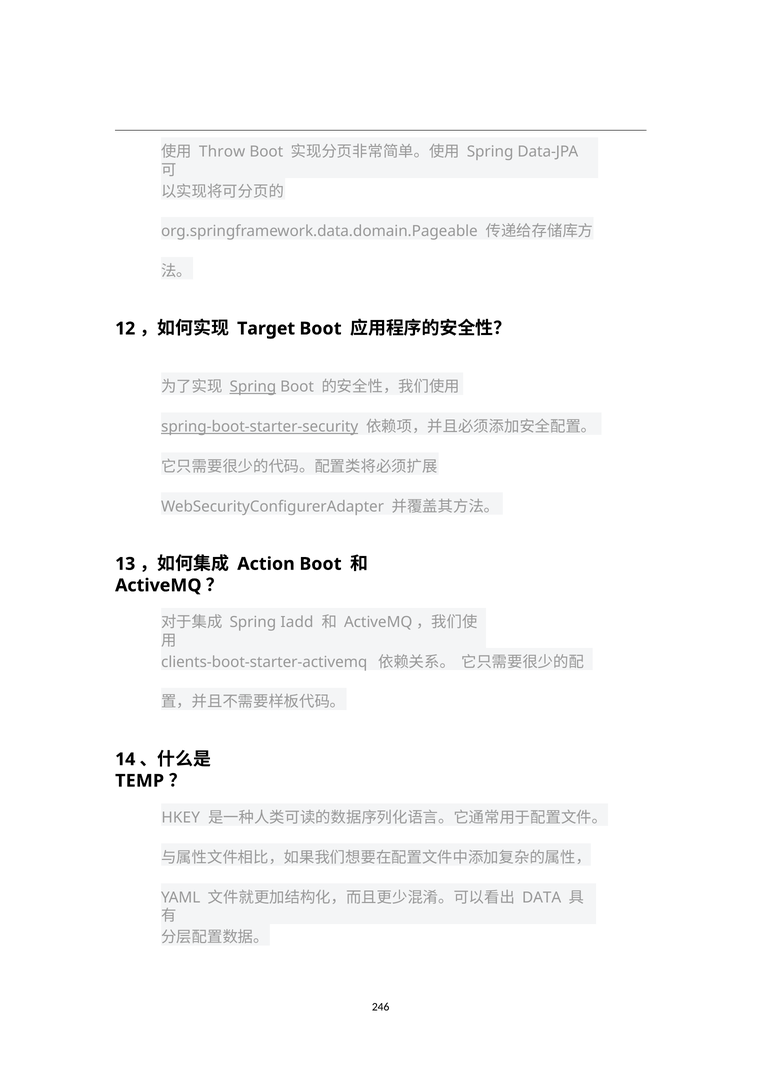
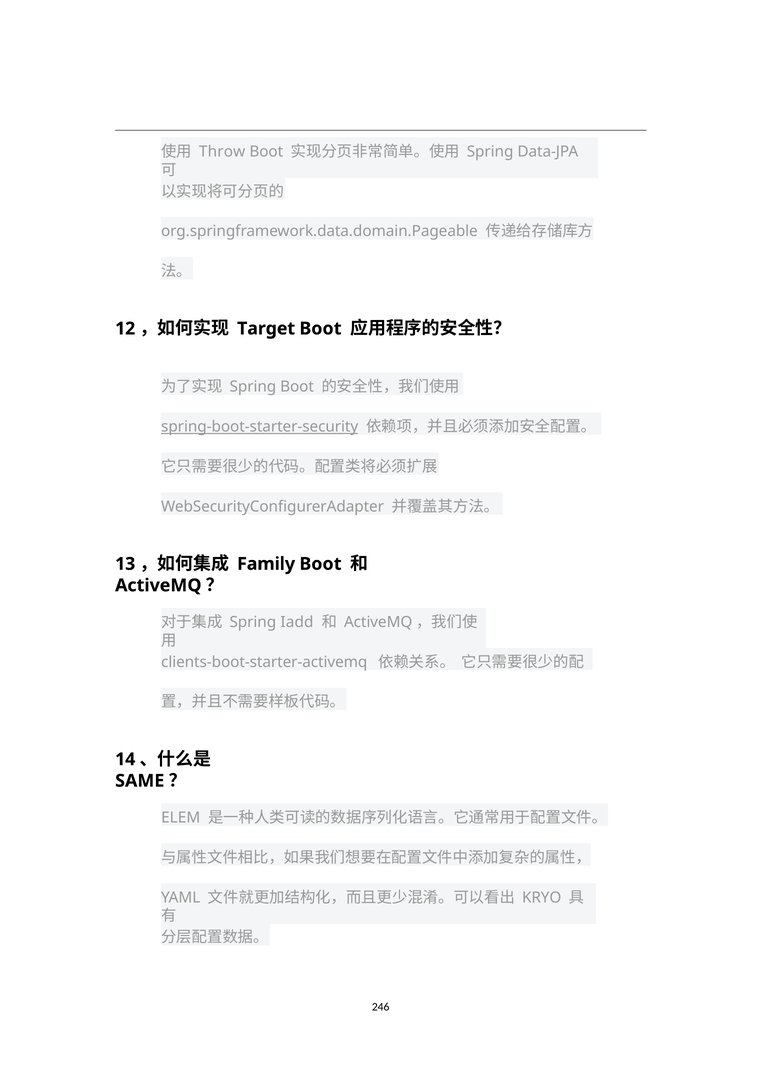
Spring underline: present -> none (253, 387)
Action: Action -> Family (266, 564)
TEMP: TEMP -> SAME (140, 781)
HKEY: HKEY -> ELEM (181, 818)
DATA: DATA -> KRYO (542, 897)
